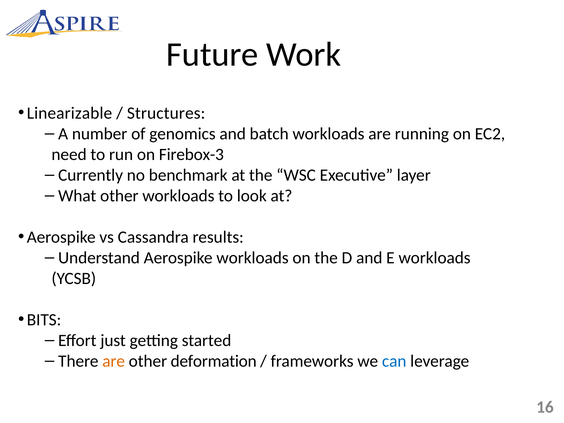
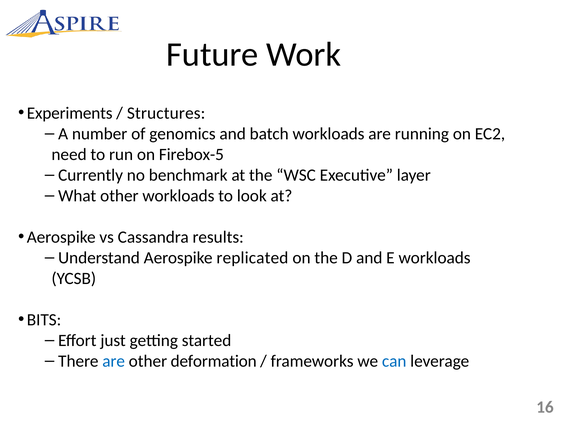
Linearizable: Linearizable -> Experiments (70, 113)
Firebox-3: Firebox-3 -> Firebox-5 (191, 154)
Aerospike workloads: workloads -> replicated (252, 258)
are colour: orange -> blue (114, 361)
